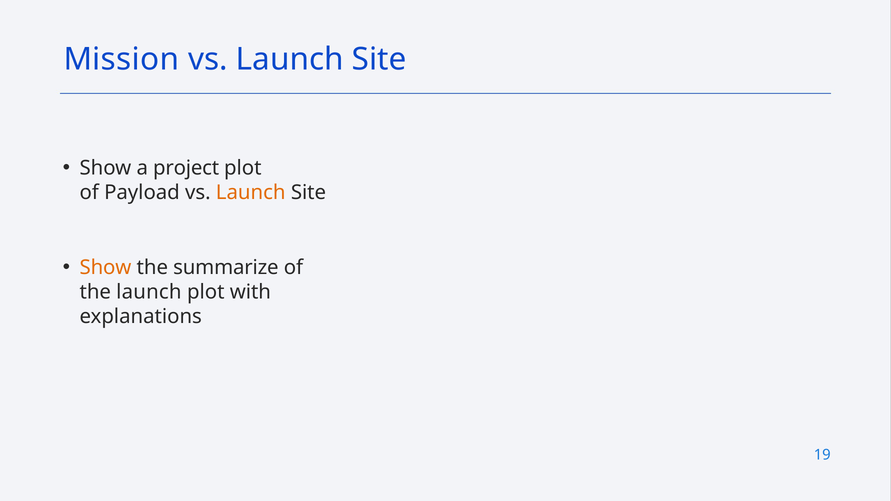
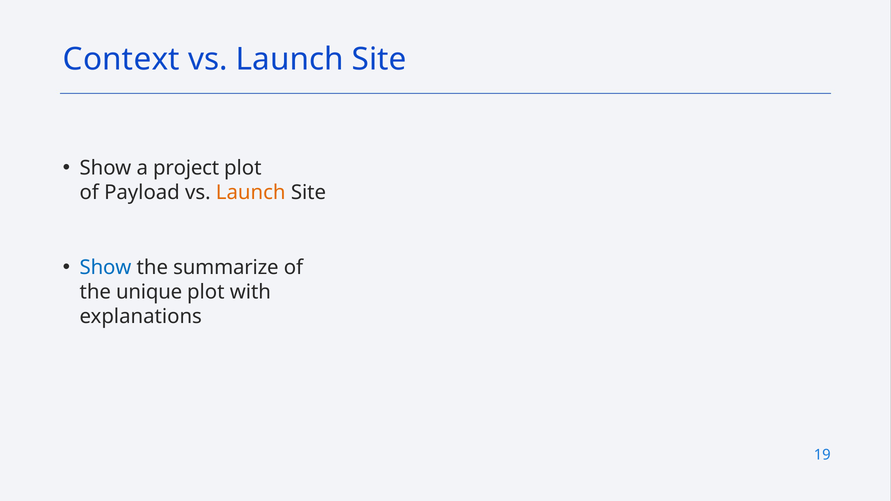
Mission: Mission -> Context (121, 60)
Show colour: orange -> blue (105, 268)
the launch: launch -> unique (149, 292)
